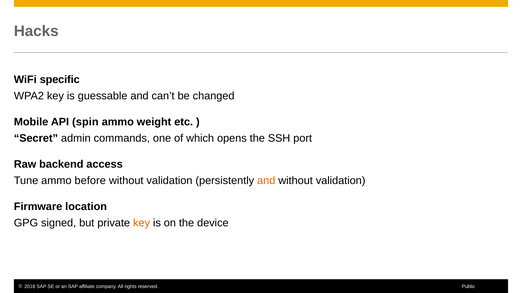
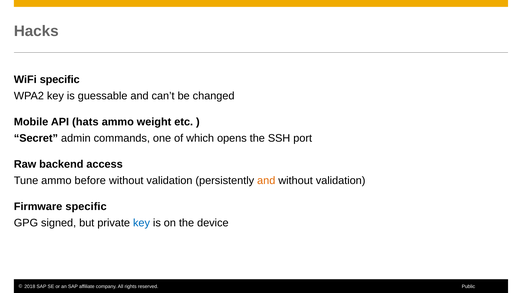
spin: spin -> hats (85, 122)
Firmware location: location -> specific (86, 207)
key colour: orange -> blue (141, 223)
